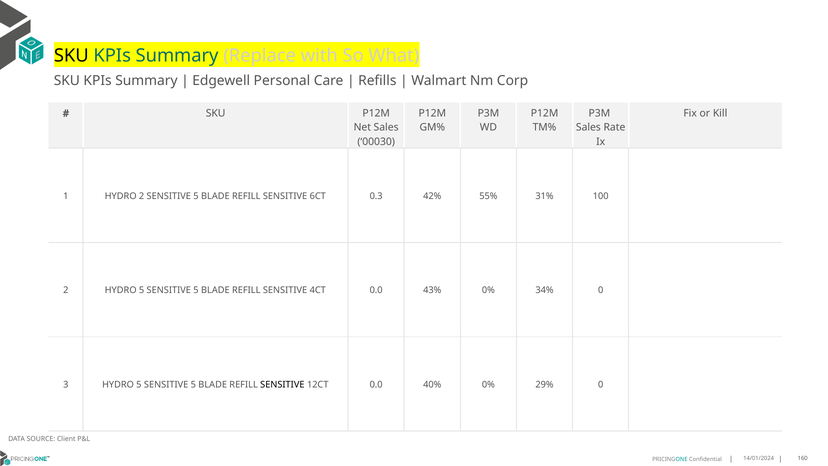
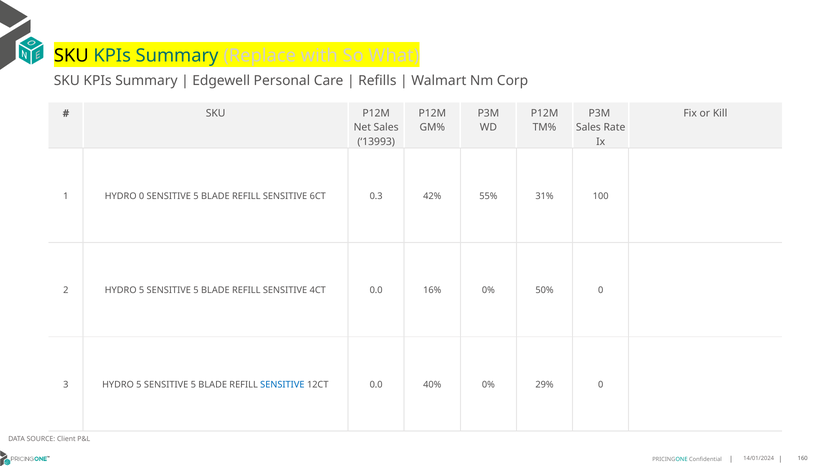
00030: 00030 -> 13993 (376, 142)
HYDRO 2: 2 -> 0 (142, 196)
43%: 43% -> 16% (432, 290)
34%: 34% -> 50% (544, 290)
SENSITIVE colour: black -> blue (282, 385)
